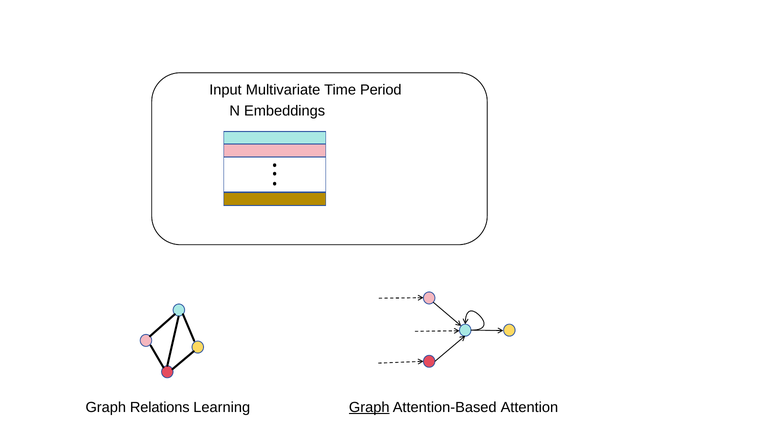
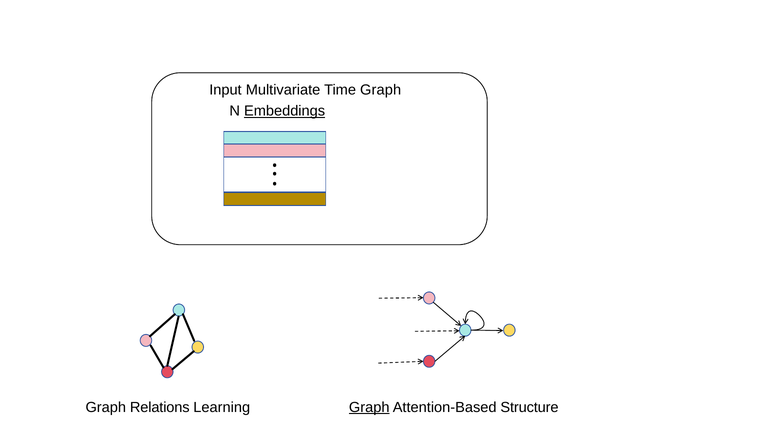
Time Period: Period -> Graph (381, 90)
Embeddings underline: none -> present (285, 111)
Attention: Attention -> Structure (529, 407)
